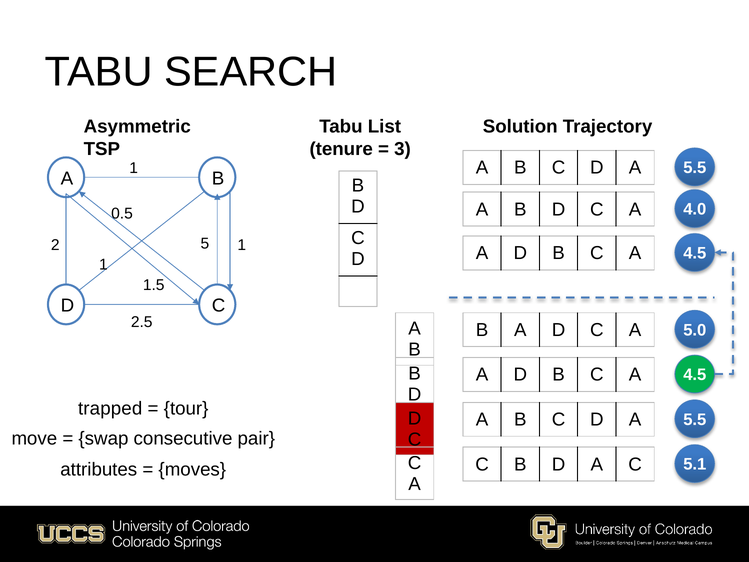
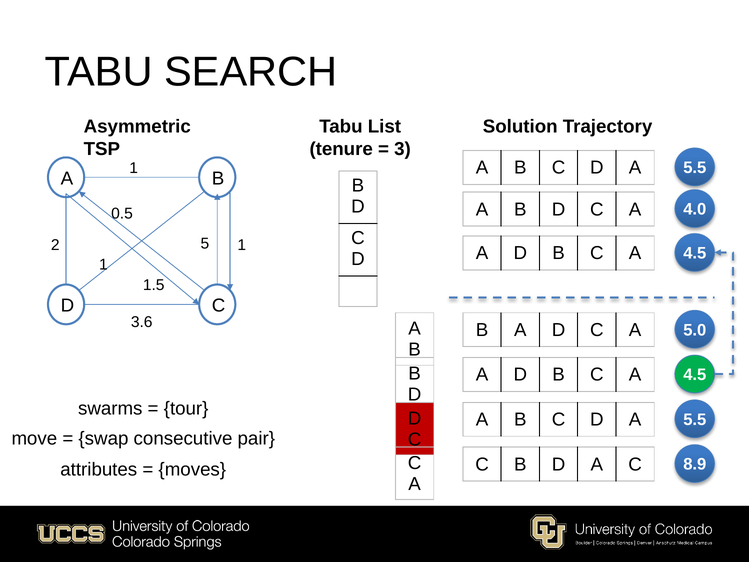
2.5: 2.5 -> 3.6 (142, 322)
trapped: trapped -> swarms (110, 408)
5.1: 5.1 -> 8.9 (695, 464)
